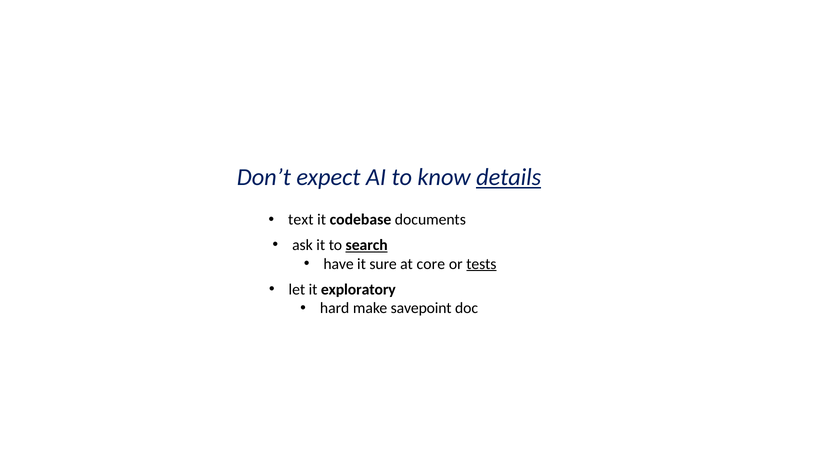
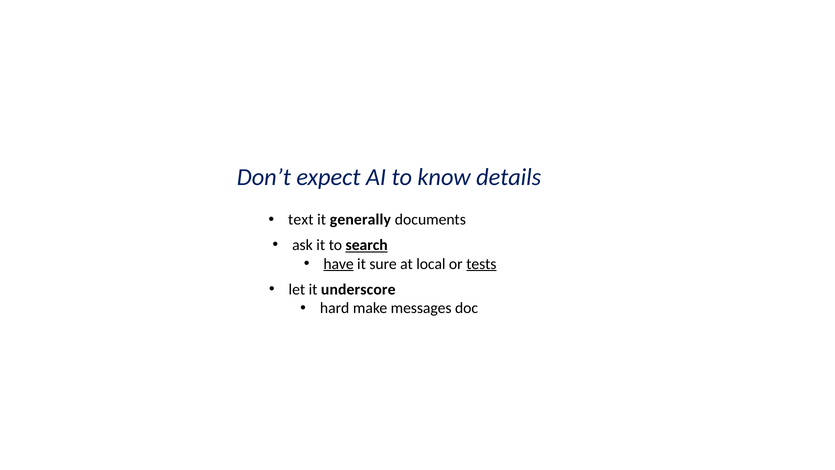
details underline: present -> none (509, 177)
codebase: codebase -> generally (360, 220)
have underline: none -> present (339, 264)
core: core -> local (431, 264)
exploratory: exploratory -> underscore (358, 289)
savepoint: savepoint -> messages (421, 308)
